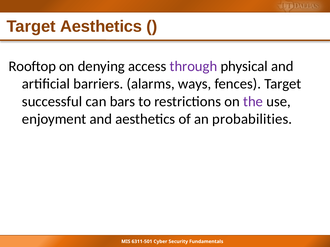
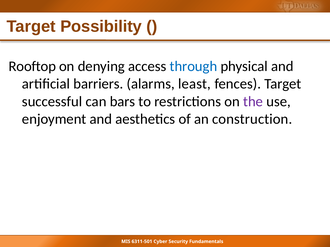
Target Aesthetics: Aesthetics -> Possibility (101, 27)
through colour: purple -> blue (193, 66)
ways: ways -> least (195, 84)
probabilities: probabilities -> construction (252, 119)
